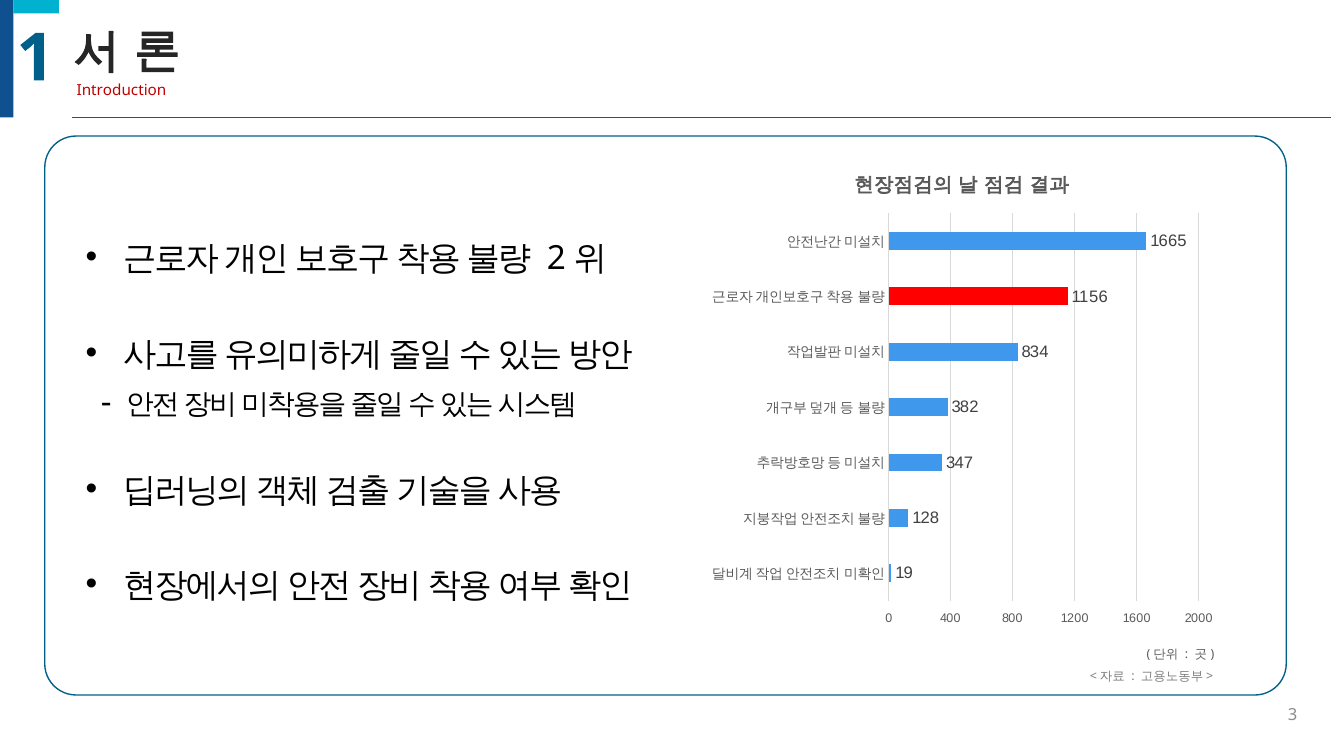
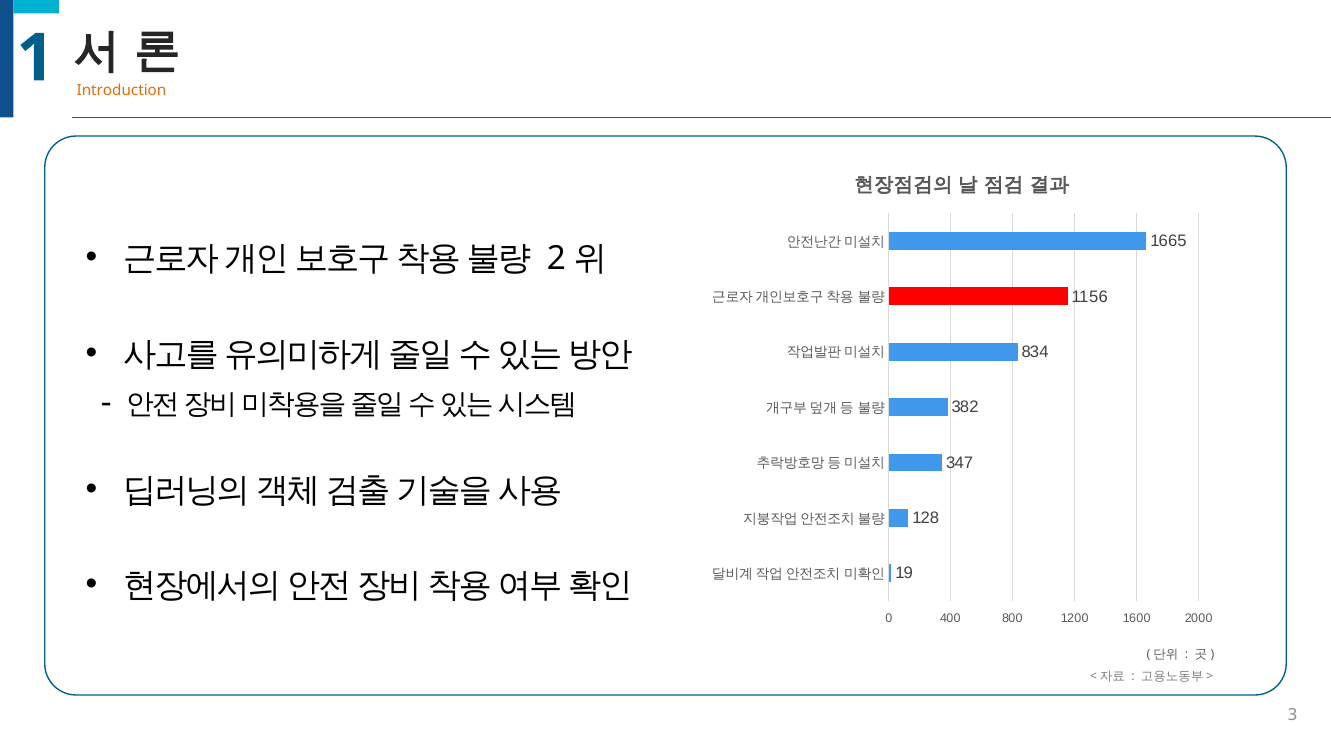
Introduction colour: red -> orange (121, 91)
